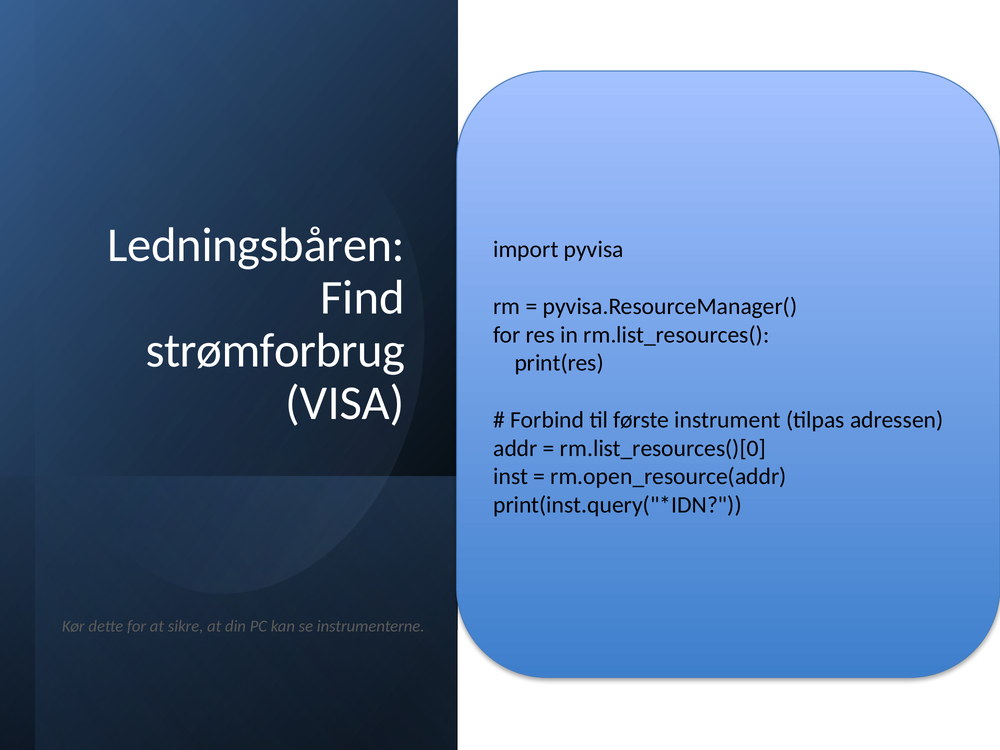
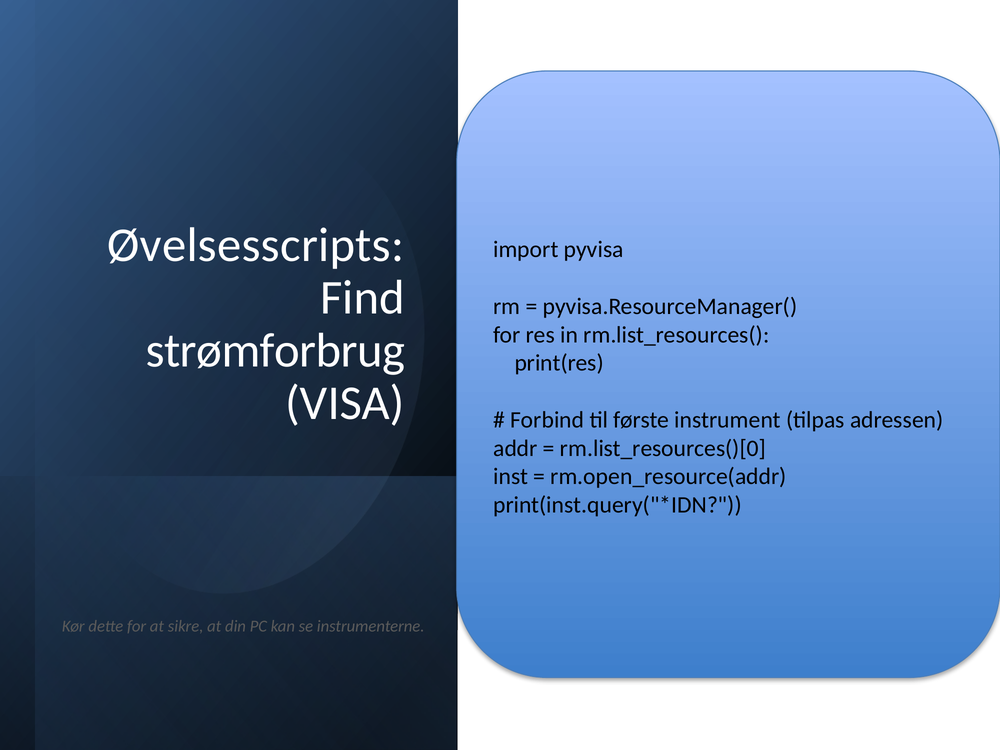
Ledningsbåren: Ledningsbåren -> Øvelsesscripts (256, 245)
